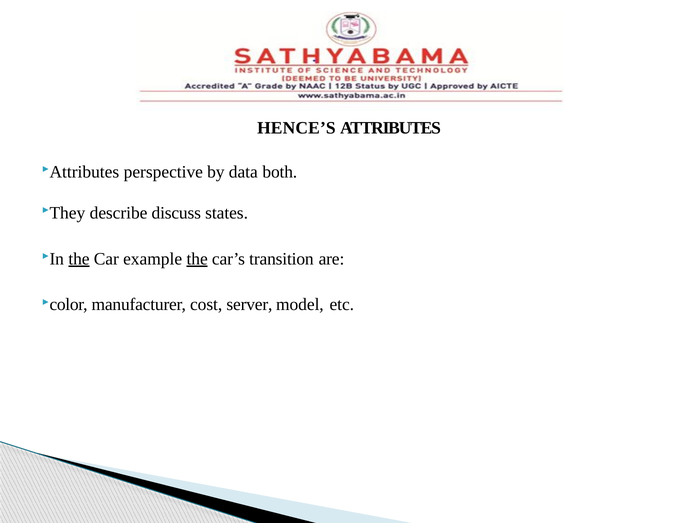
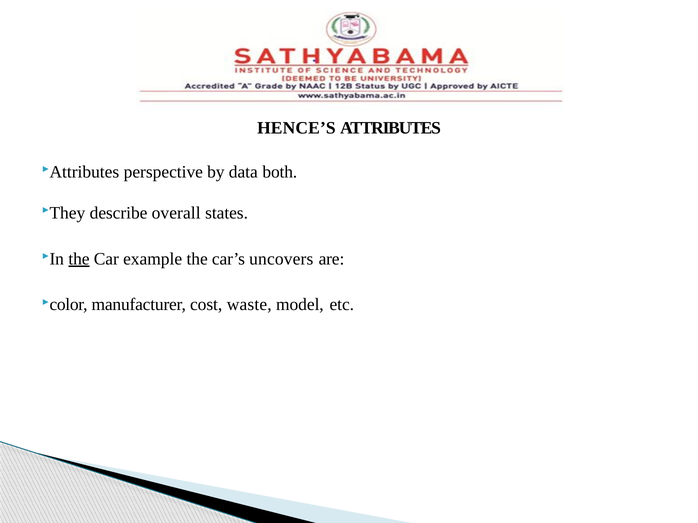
discuss: discuss -> overall (176, 213)
the underline: present -> none (197, 259)
transition: transition -> uncovers (281, 259)
server: server -> waste (249, 305)
